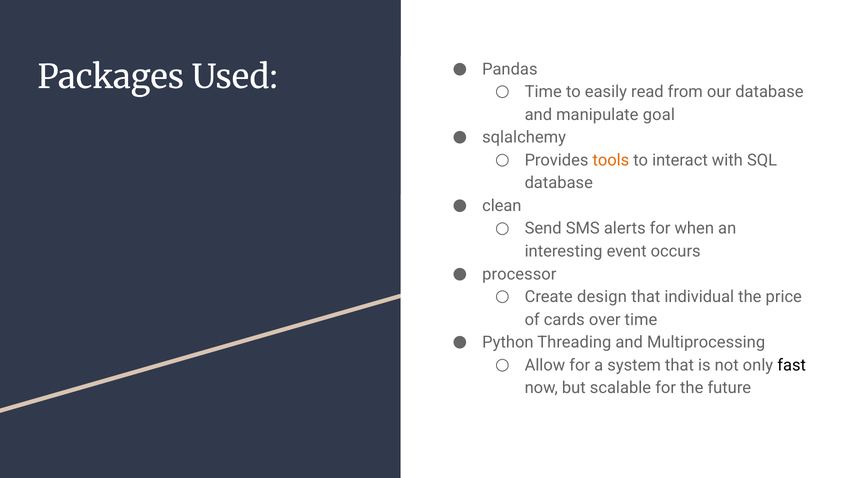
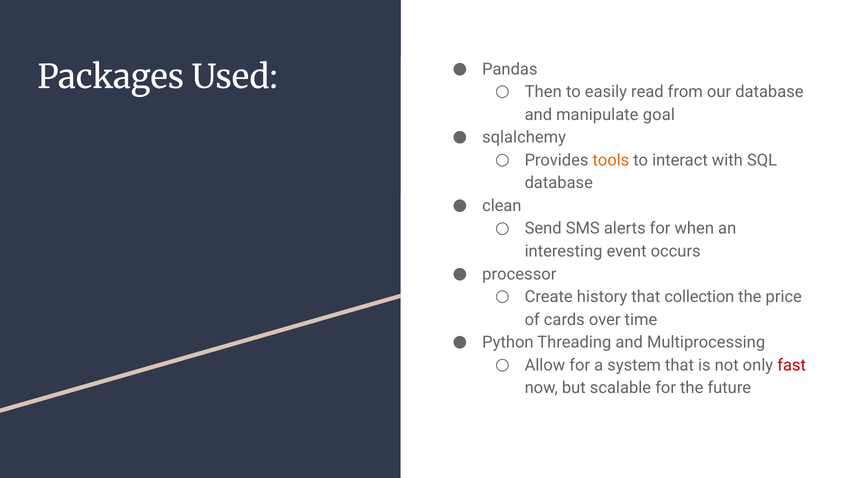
Time: Time -> Then (543, 92)
design: design -> history (602, 297)
individual: individual -> collection (699, 297)
fast colour: black -> red (792, 365)
